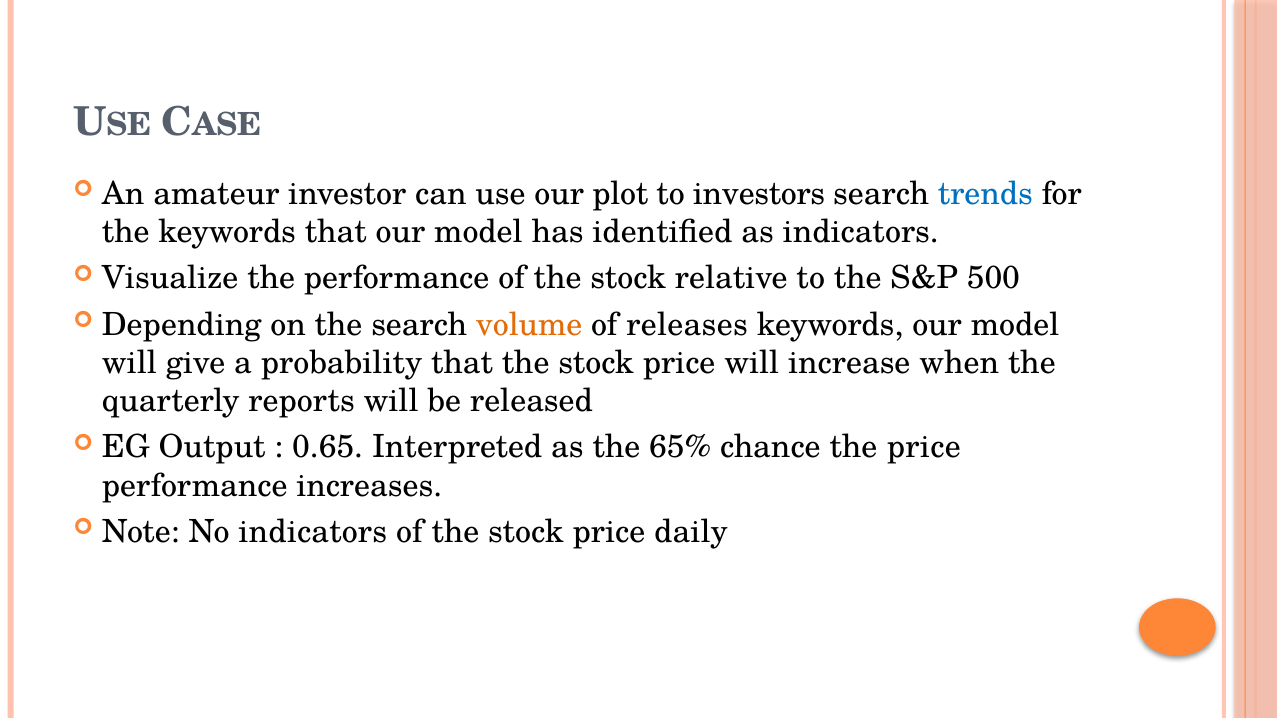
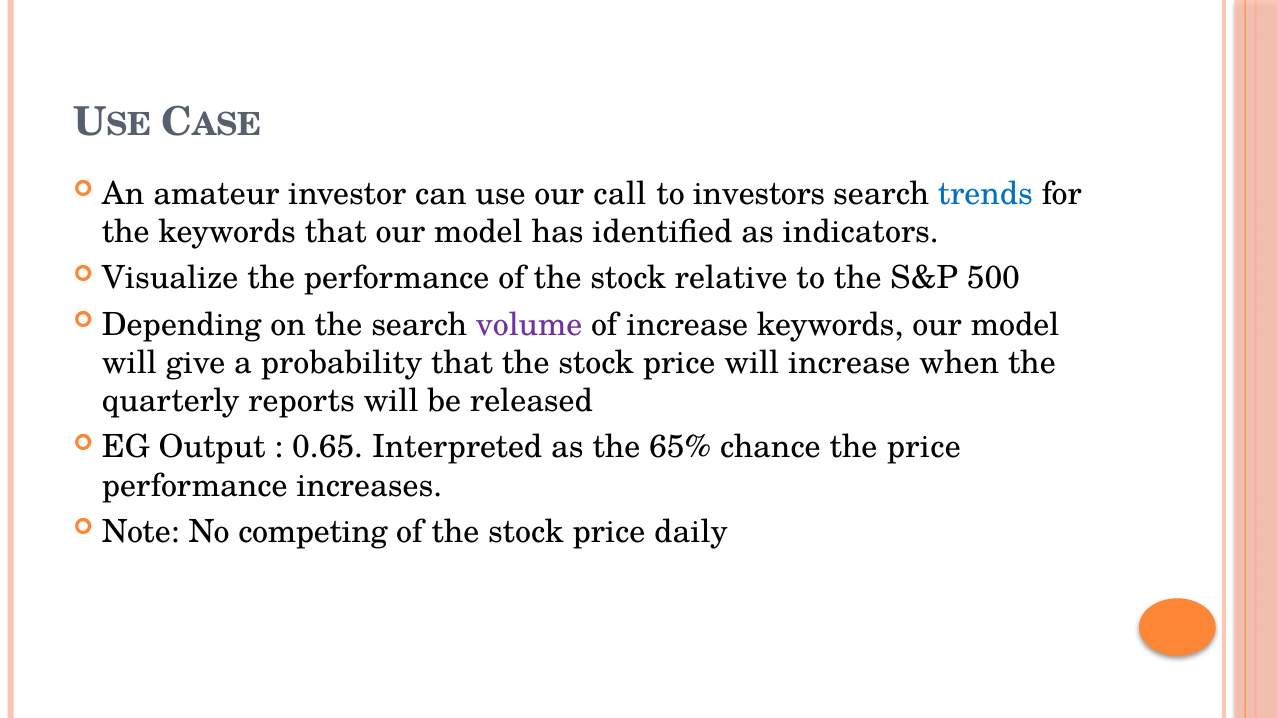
plot: plot -> call (620, 194)
volume colour: orange -> purple (529, 325)
of releases: releases -> increase (687, 325)
No indicators: indicators -> competing (313, 532)
